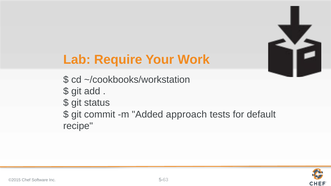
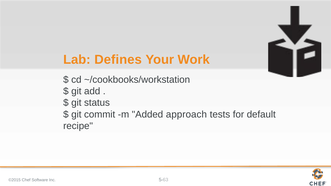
Require: Require -> Defines (118, 60)
